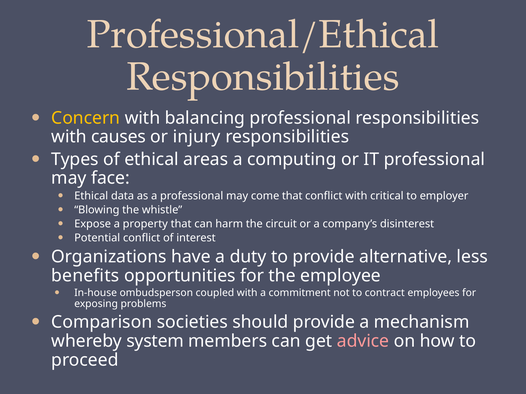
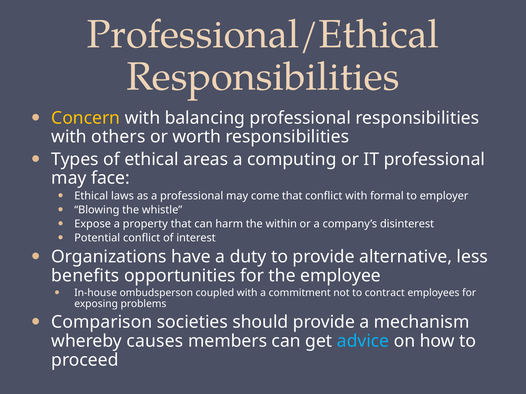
causes: causes -> others (118, 137)
injury: injury -> worth (197, 137)
data: data -> laws (122, 196)
critical: critical -> formal (387, 196)
circuit: circuit -> within (281, 224)
system: system -> causes (155, 341)
advice colour: pink -> light blue (363, 341)
